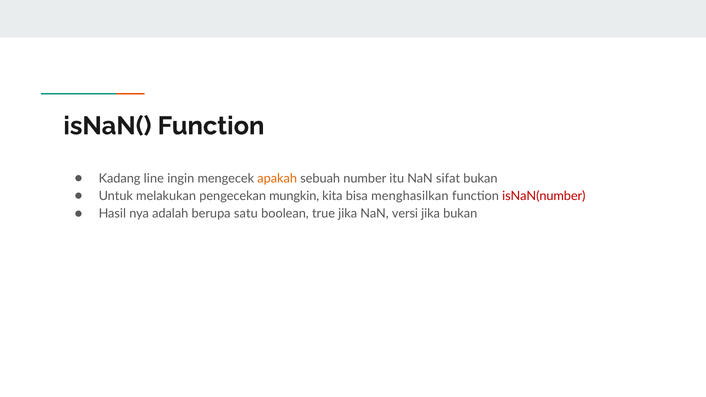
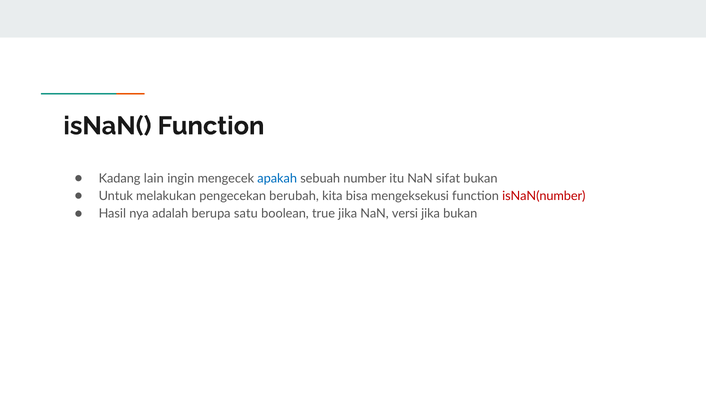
line: line -> lain (154, 178)
apakah colour: orange -> blue (277, 178)
mungkin: mungkin -> berubah (294, 196)
menghasilkan: menghasilkan -> mengeksekusi (410, 196)
